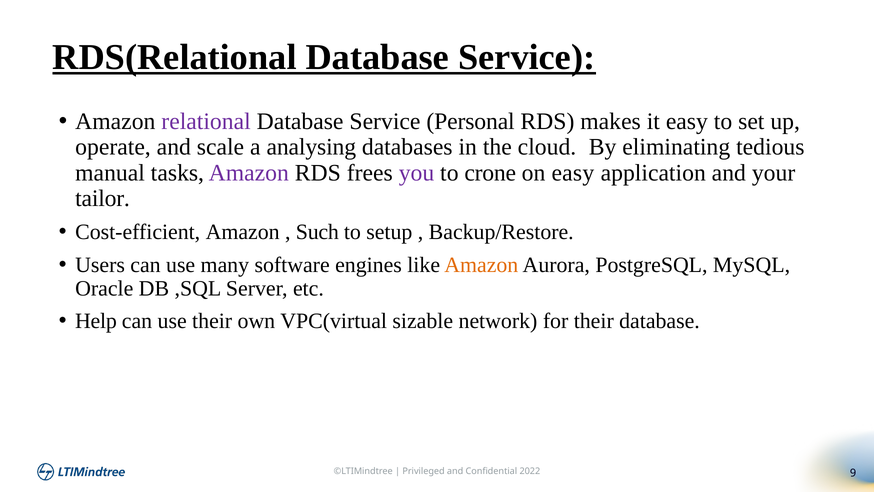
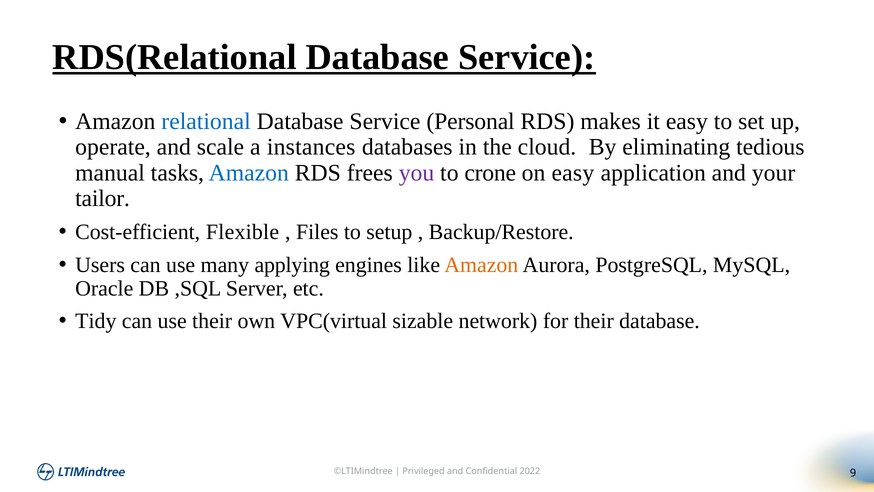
relational colour: purple -> blue (206, 121)
analysing: analysing -> instances (311, 147)
Amazon colour: purple -> blue (249, 173)
Cost-efficient Amazon: Amazon -> Flexible (243, 232)
Such: Such -> Files (317, 232)
software: software -> applying (292, 265)
Help: Help -> Tidy (96, 321)
